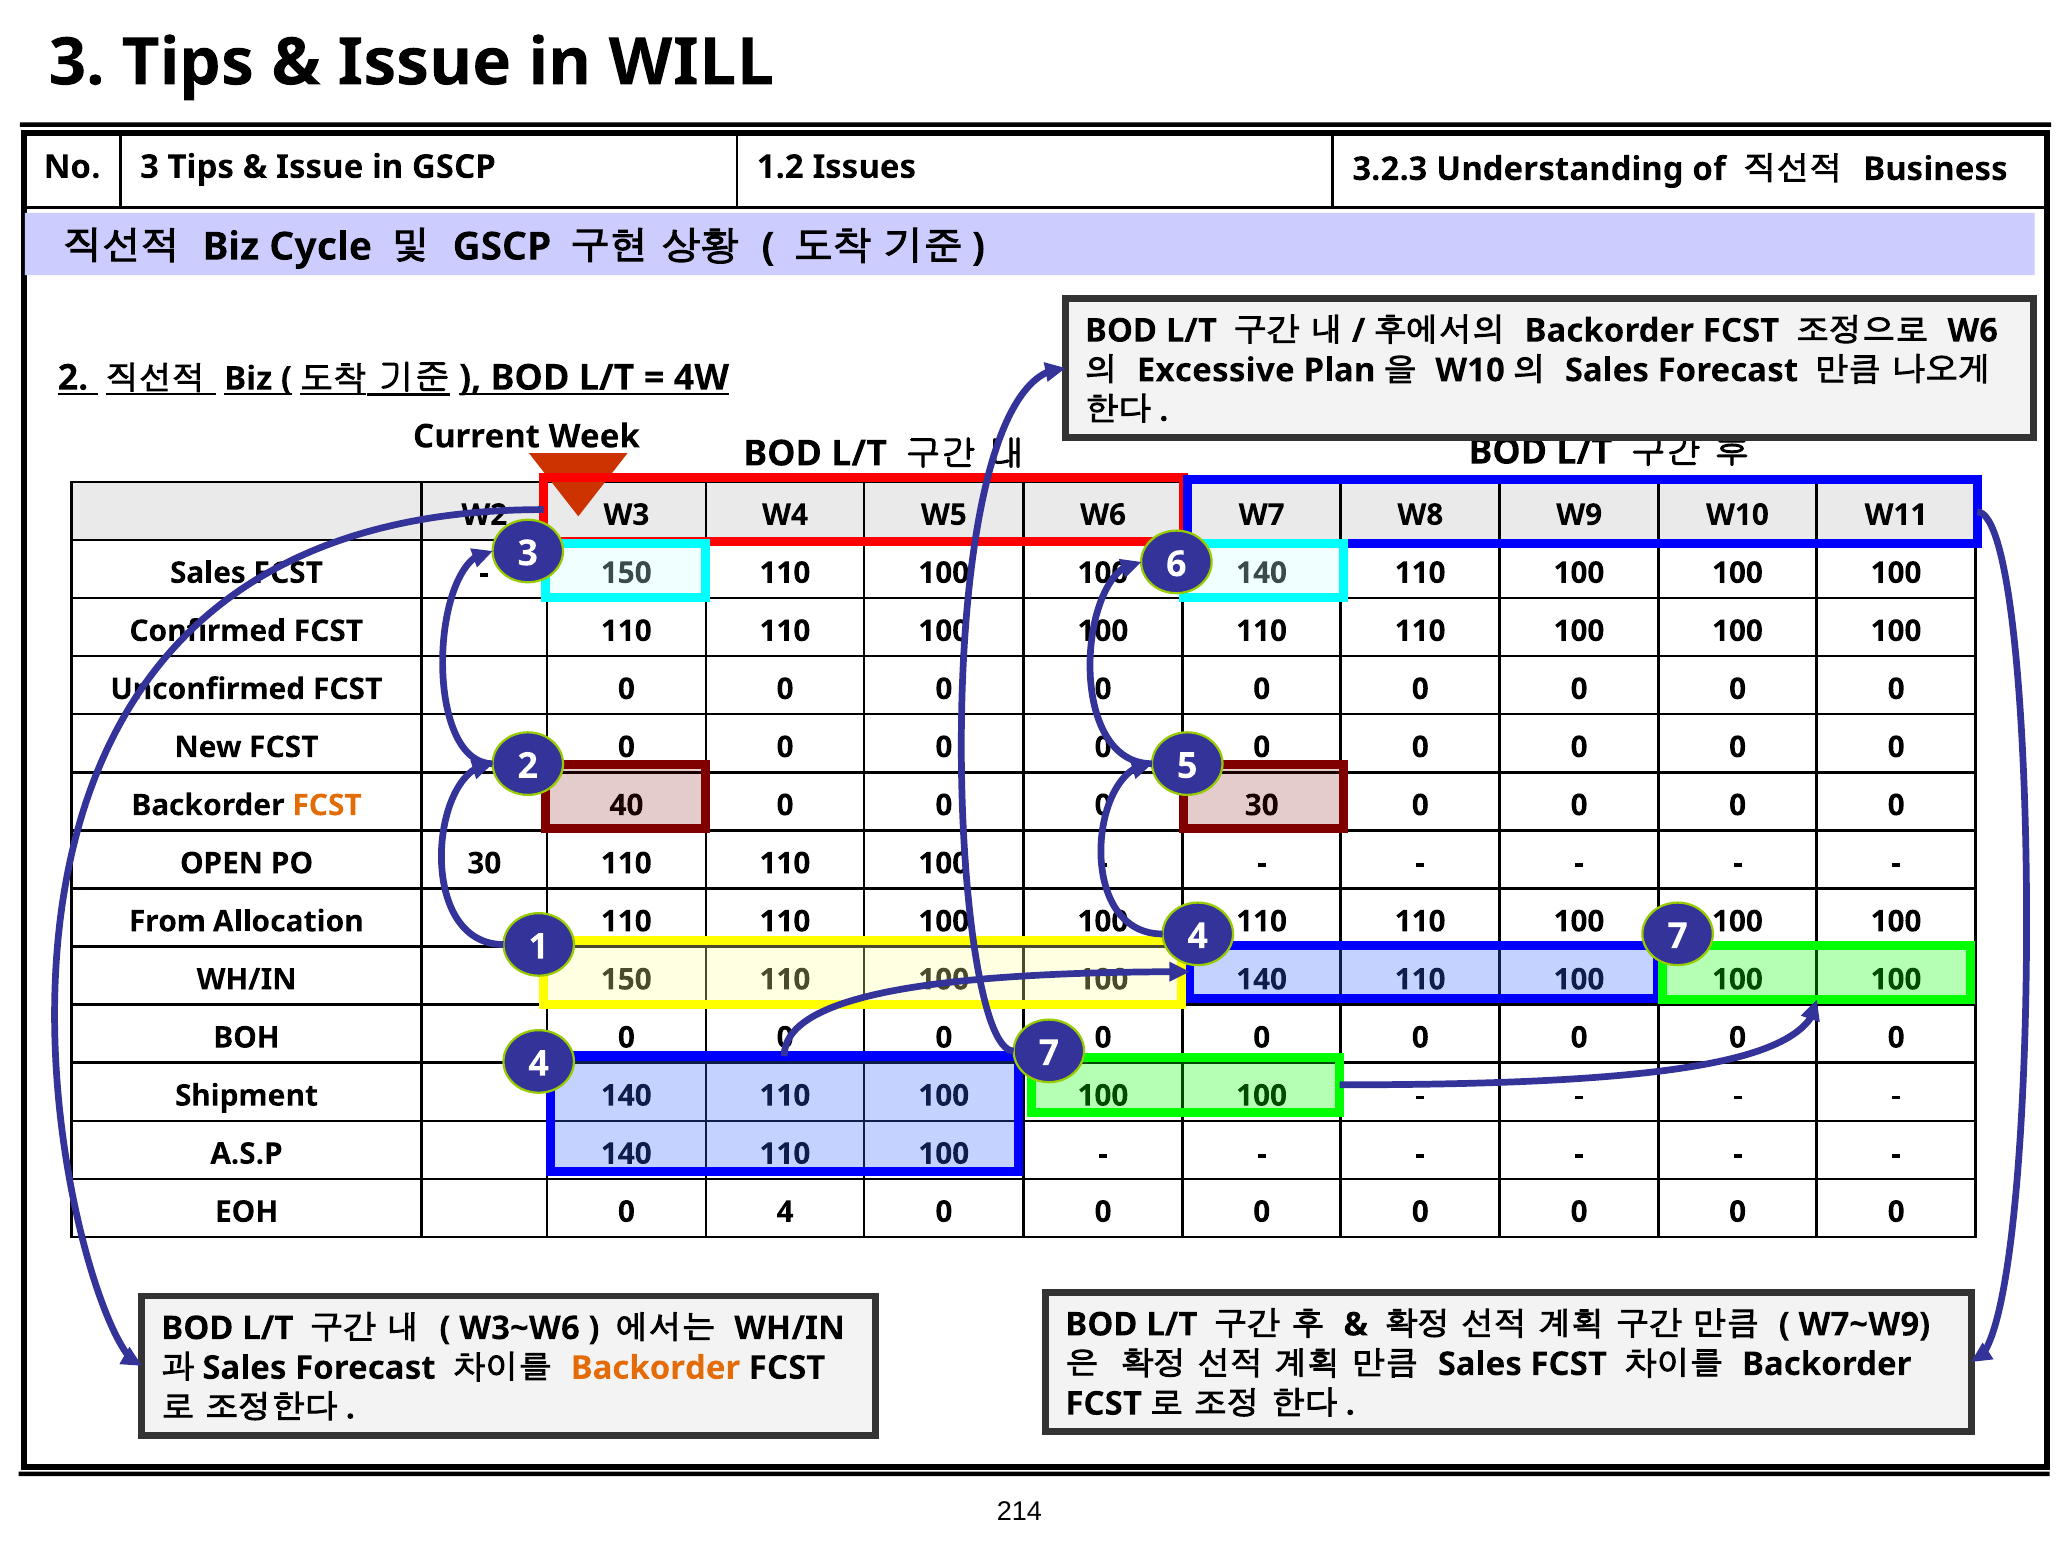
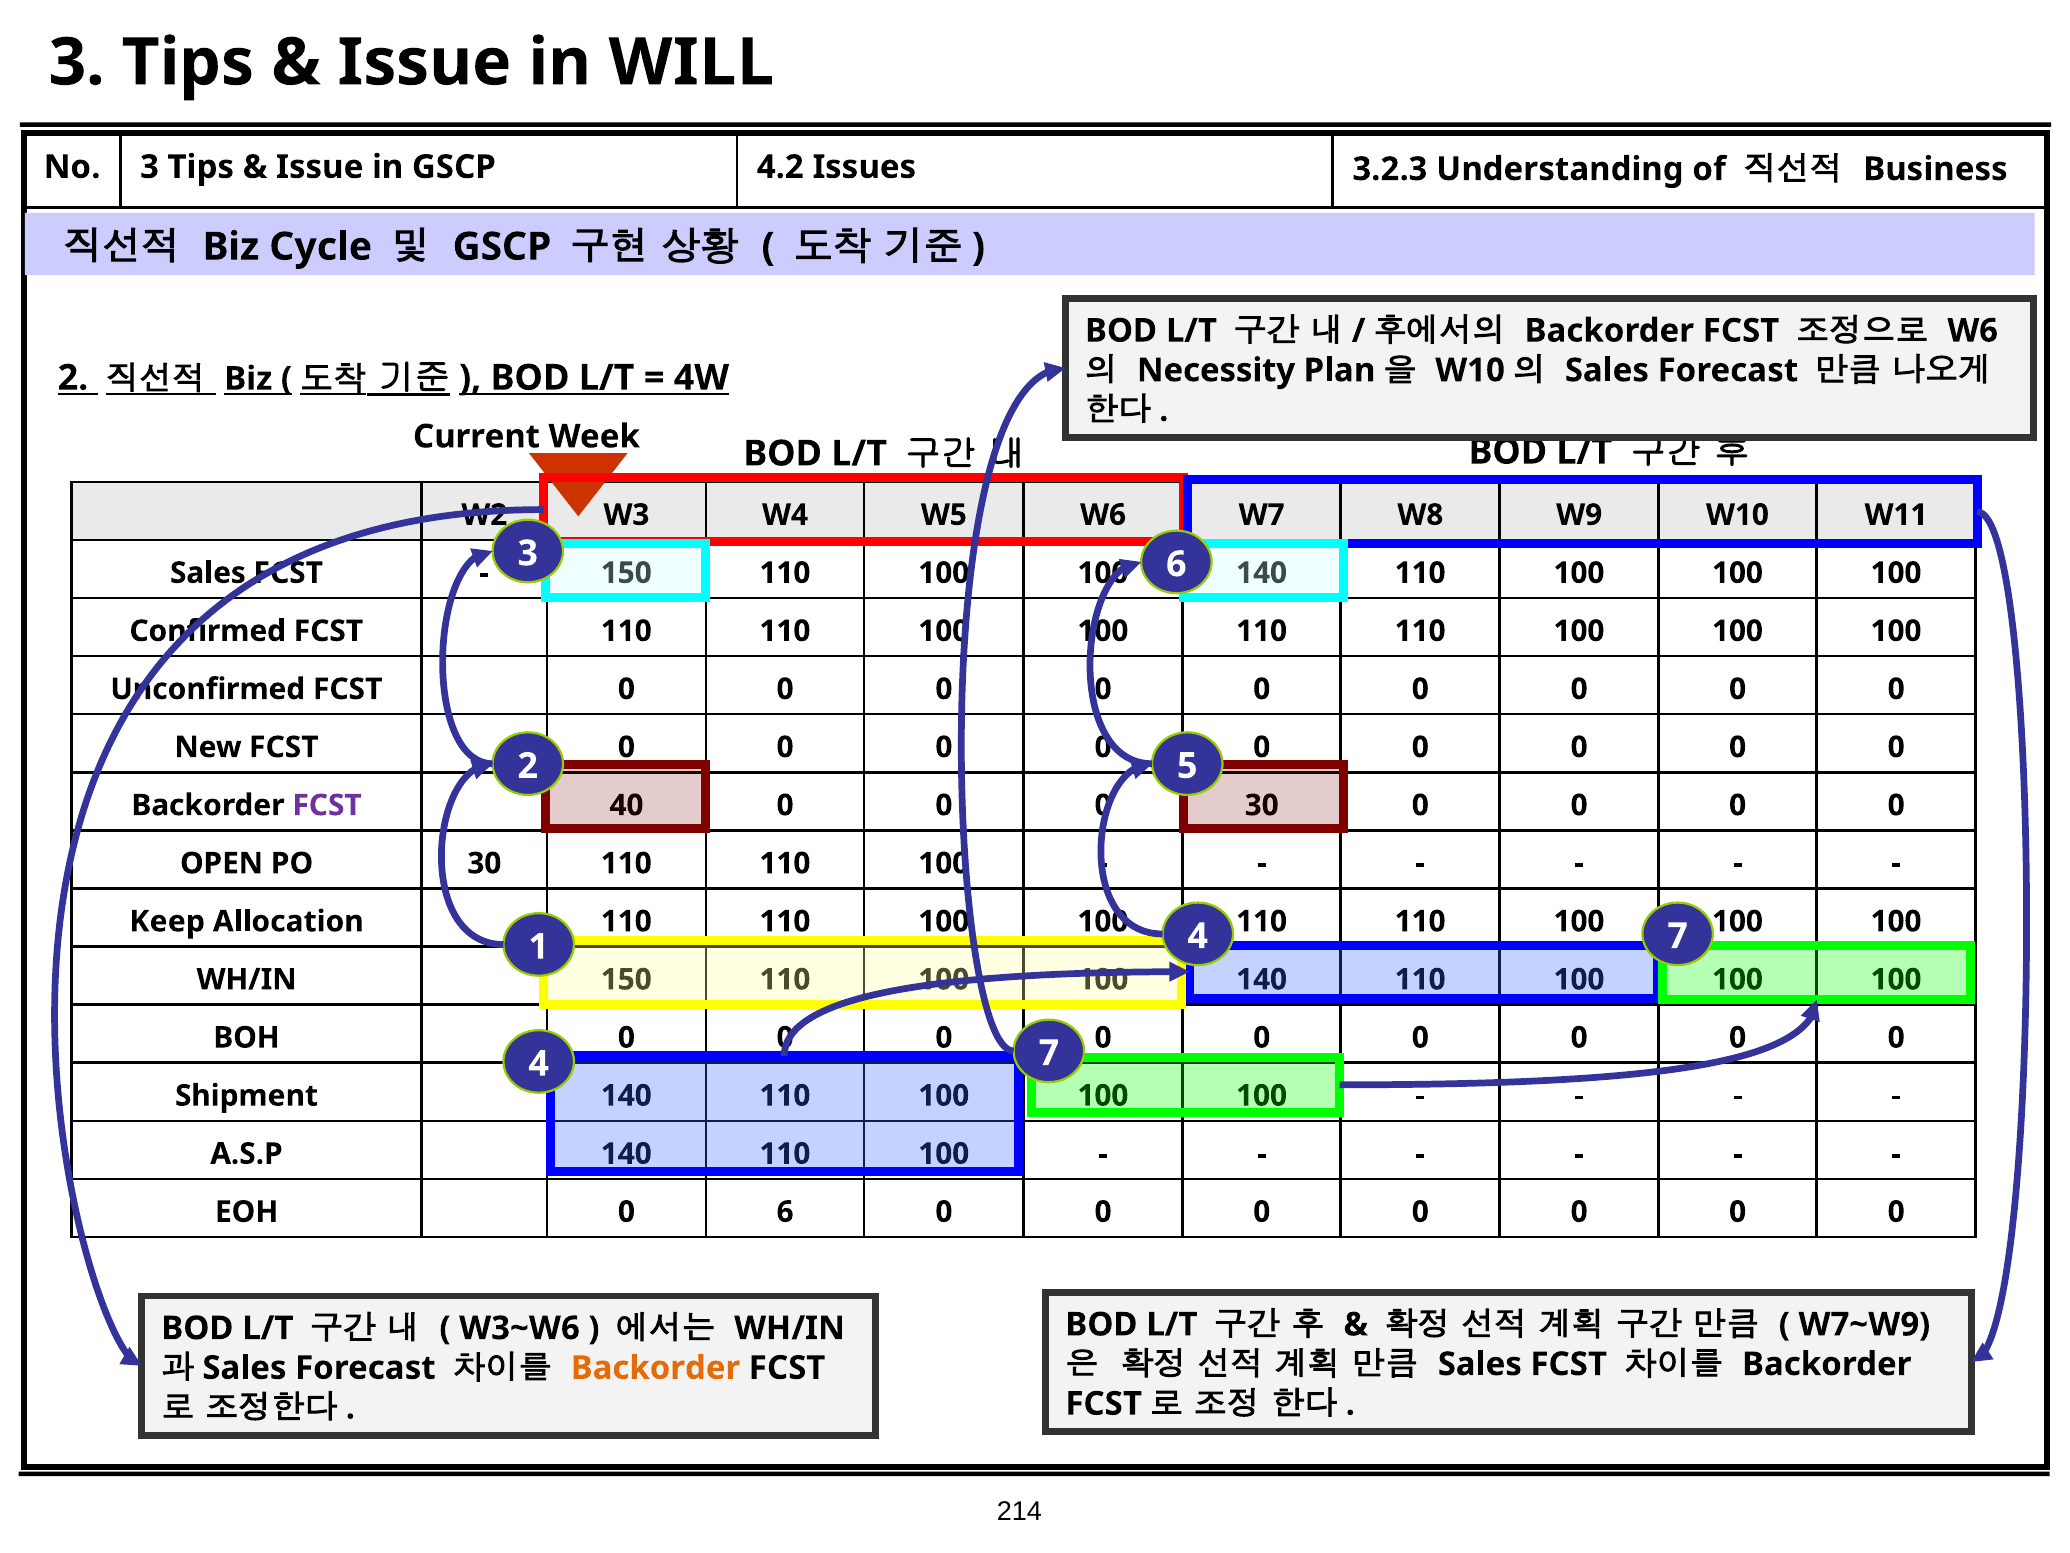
1.2: 1.2 -> 4.2 (780, 167)
Excessive: Excessive -> Necessity (1216, 370)
FCST colour: orange -> purple (327, 806)
From: From -> Keep (167, 922)
0 4: 4 -> 6 (785, 1212)
